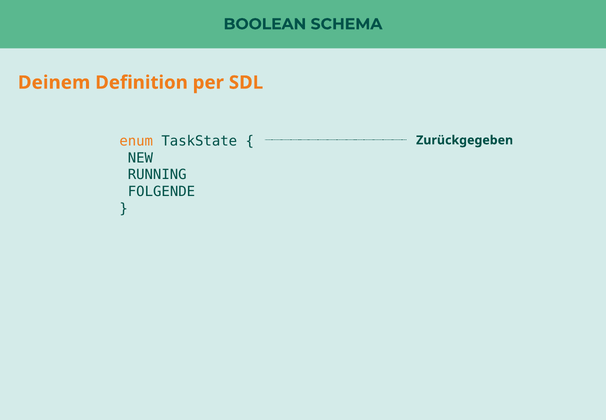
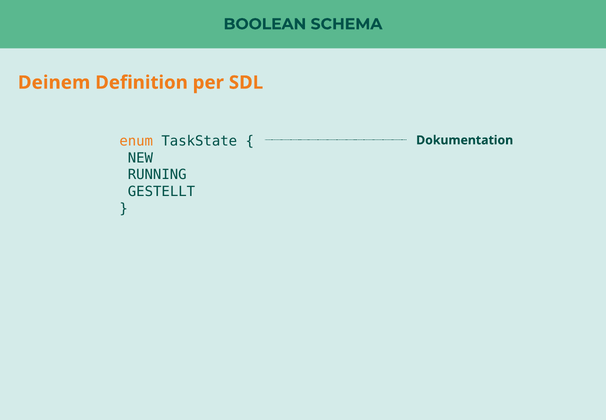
Zurückgegeben: Zurückgegeben -> Dokumentation (465, 140)
FOLGENDE: FOLGENDE -> GESTELLT (161, 191)
